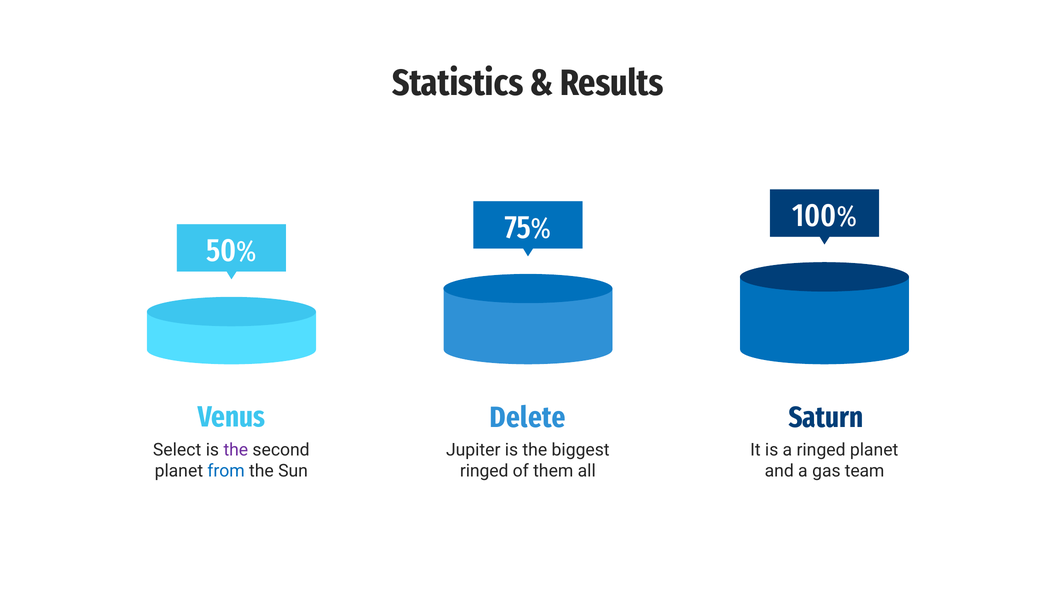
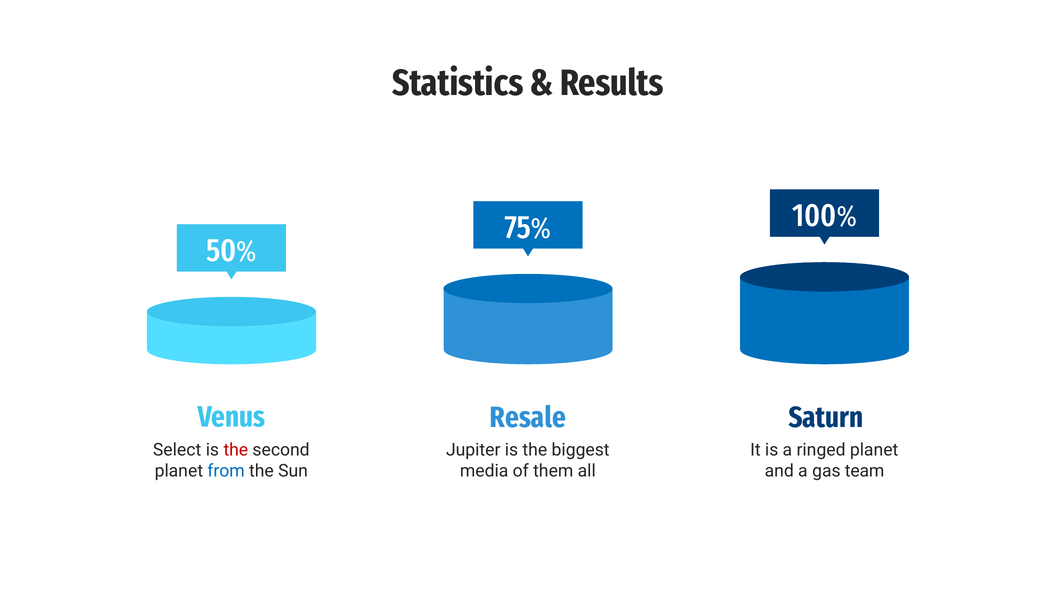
Delete: Delete -> Resale (528, 417)
the colour: purple -> red (236, 450)
ringed: ringed -> media (484, 471)
